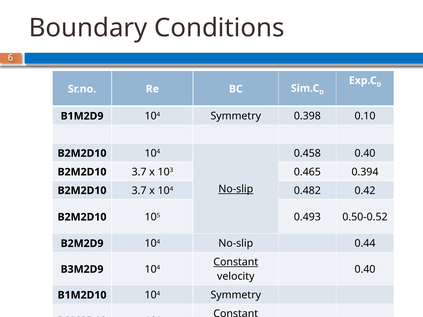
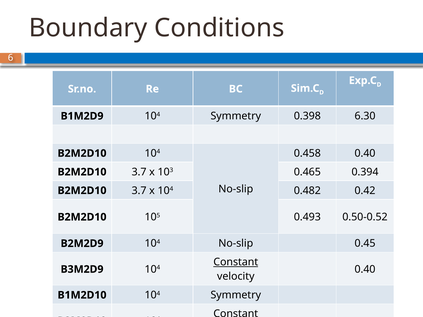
0.10: 0.10 -> 6.30 (365, 116)
No-slip underline: present -> none (236, 189)
0.44: 0.44 -> 0.45 (365, 244)
